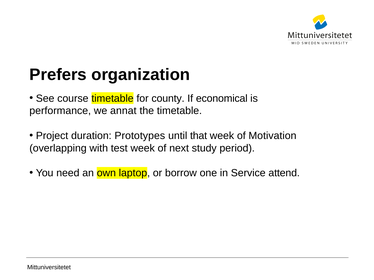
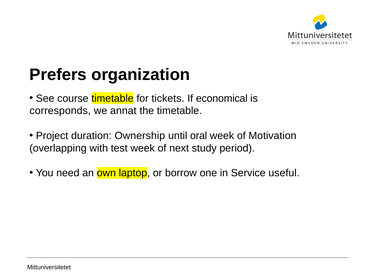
county: county -> tickets (168, 99)
performance: performance -> corresponds (60, 111)
Prototypes: Prototypes -> Ownership (140, 136)
that: that -> oral (199, 136)
attend: attend -> useful (284, 173)
